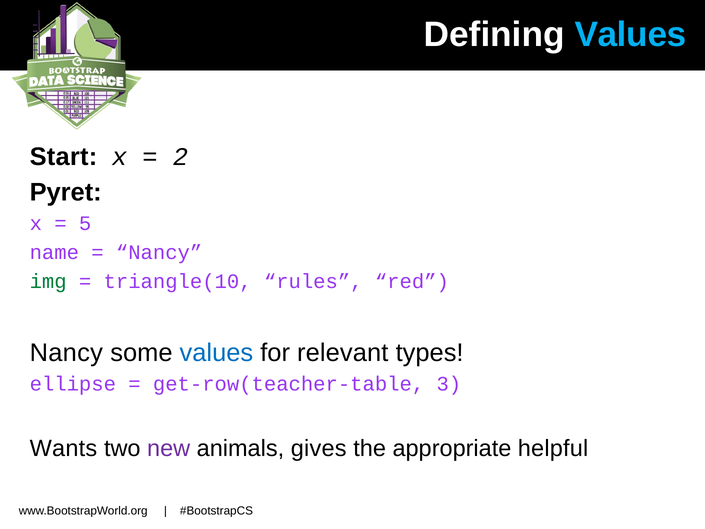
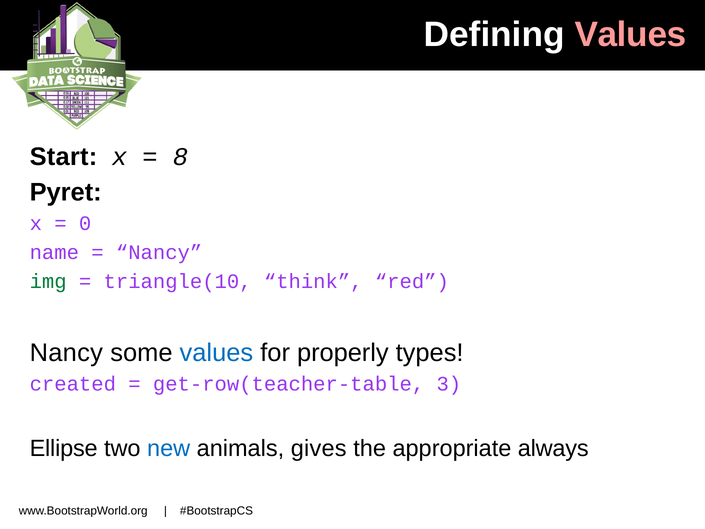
Values colour: light blue -> pink (630, 35)
2: 2 -> 8 (180, 157)
5: 5 -> 0 (85, 224)
rules: rules -> think (313, 281)
relevant: relevant -> properly (343, 353)
ellipse: ellipse -> created (73, 384)
Wants: Wants -> Ellipse (64, 448)
new colour: purple -> blue (169, 448)
helpful: helpful -> always (553, 448)
